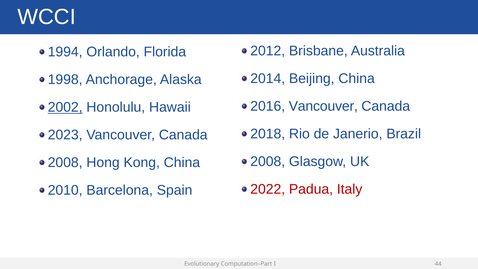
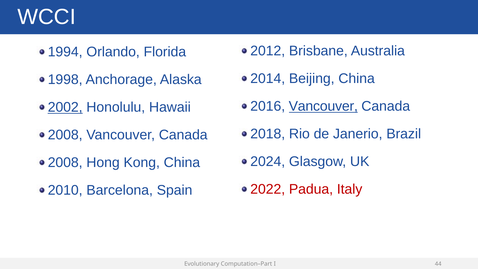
Vancouver underline: none -> present (323, 106)
2023: 2023 -> 2008 (65, 135)
2008: 2008 -> 2024 (268, 162)
